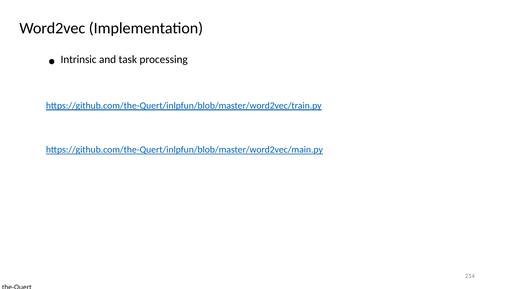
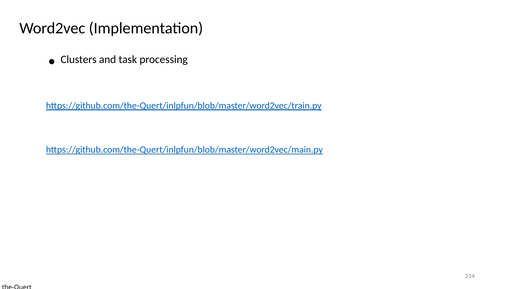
Intrinsic: Intrinsic -> Clusters (79, 60)
